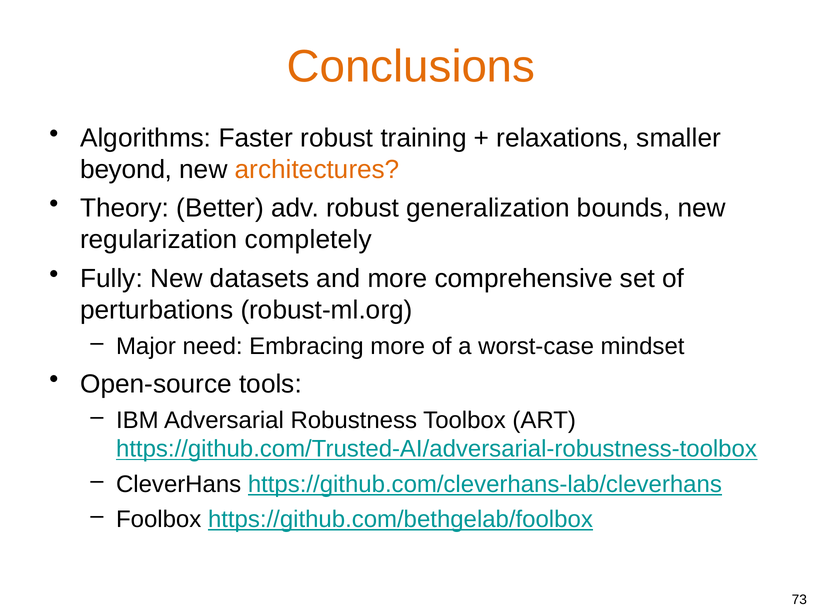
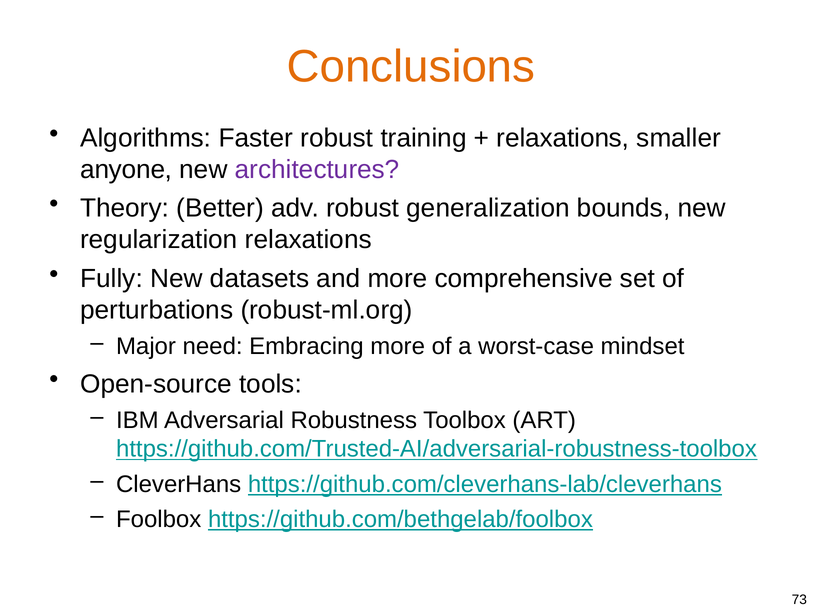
beyond: beyond -> anyone (126, 170)
architectures colour: orange -> purple (317, 170)
regularization completely: completely -> relaxations (308, 240)
